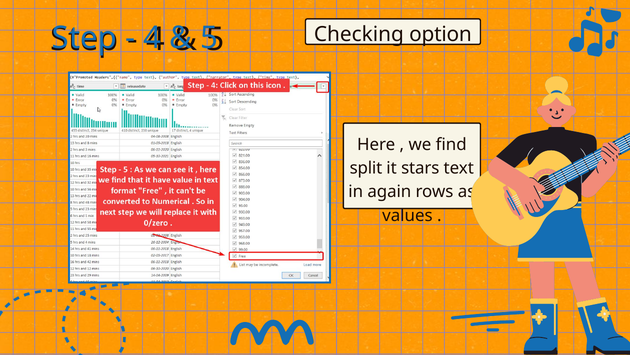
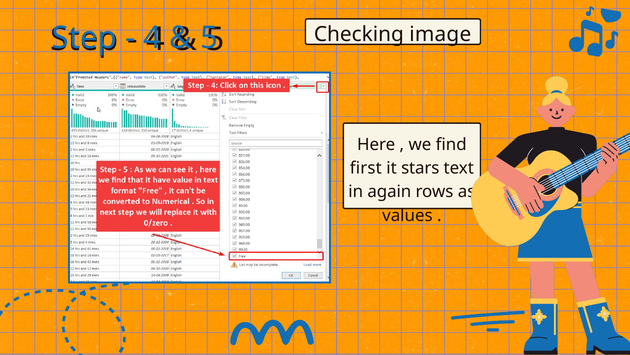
option: option -> image (440, 34)
split: split -> first (366, 168)
